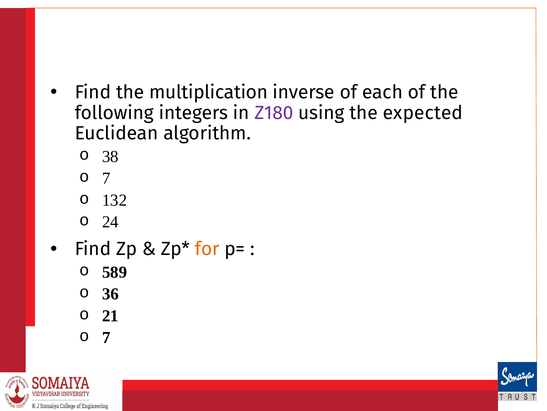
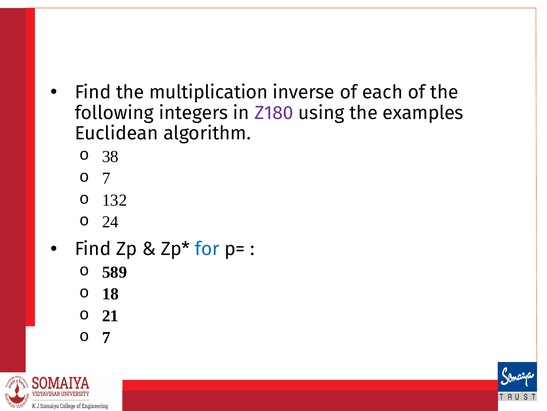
expected: expected -> examples (423, 113)
for colour: orange -> blue (207, 249)
36: 36 -> 18 (110, 293)
